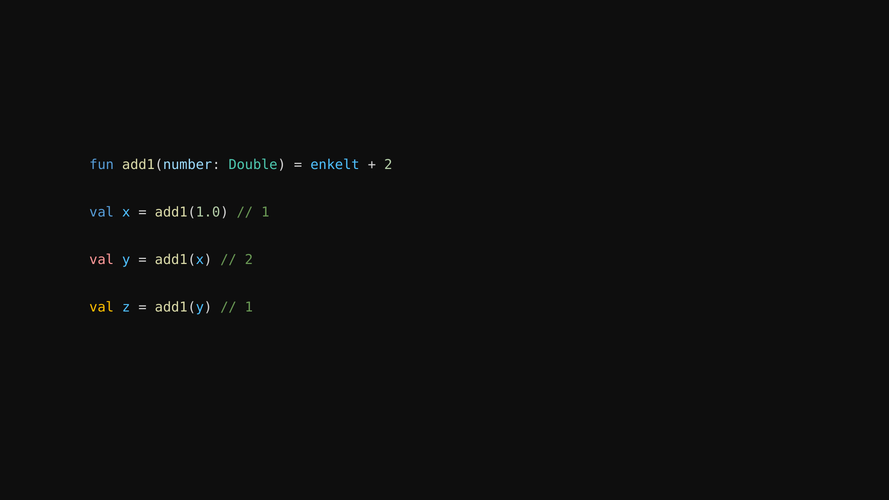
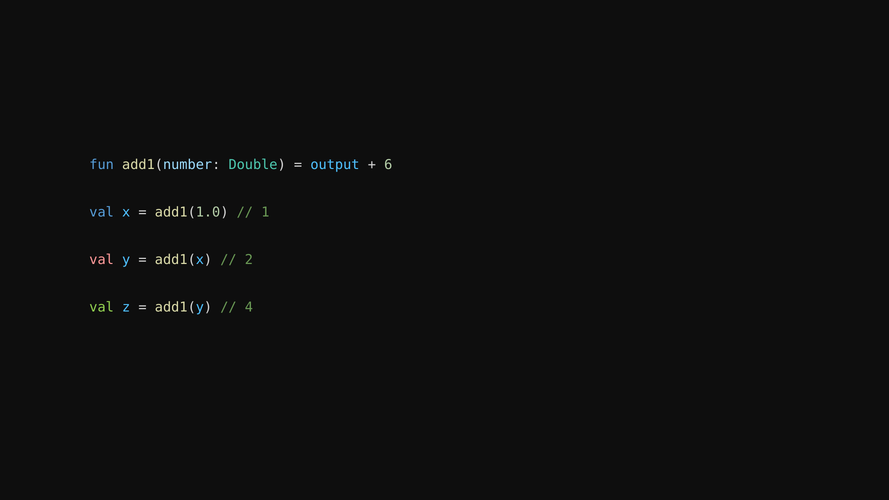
enkelt: enkelt -> output (335, 165)
2: 2 -> 6 (388, 165)
val colour: yellow -> light green (102, 307)
1: 1 -> 4 (249, 307)
